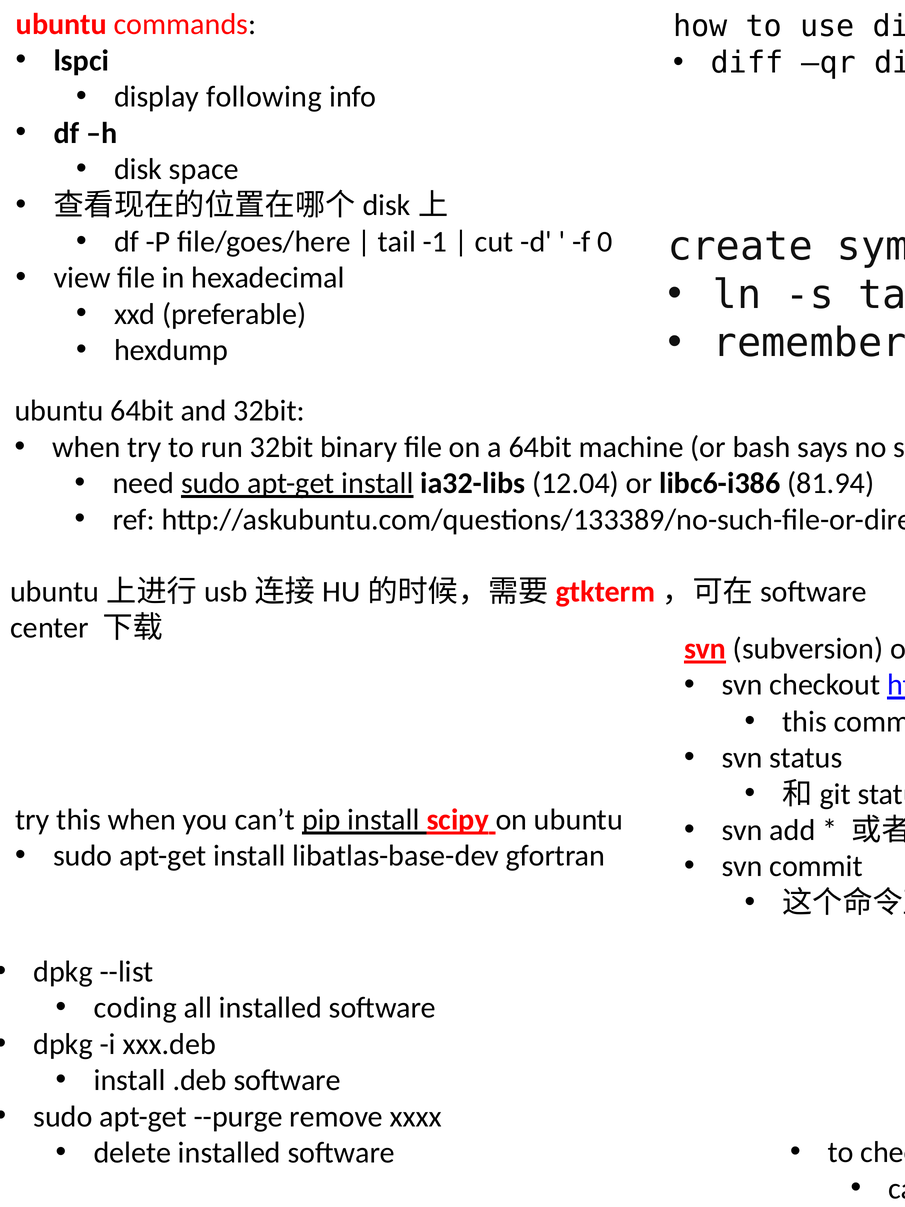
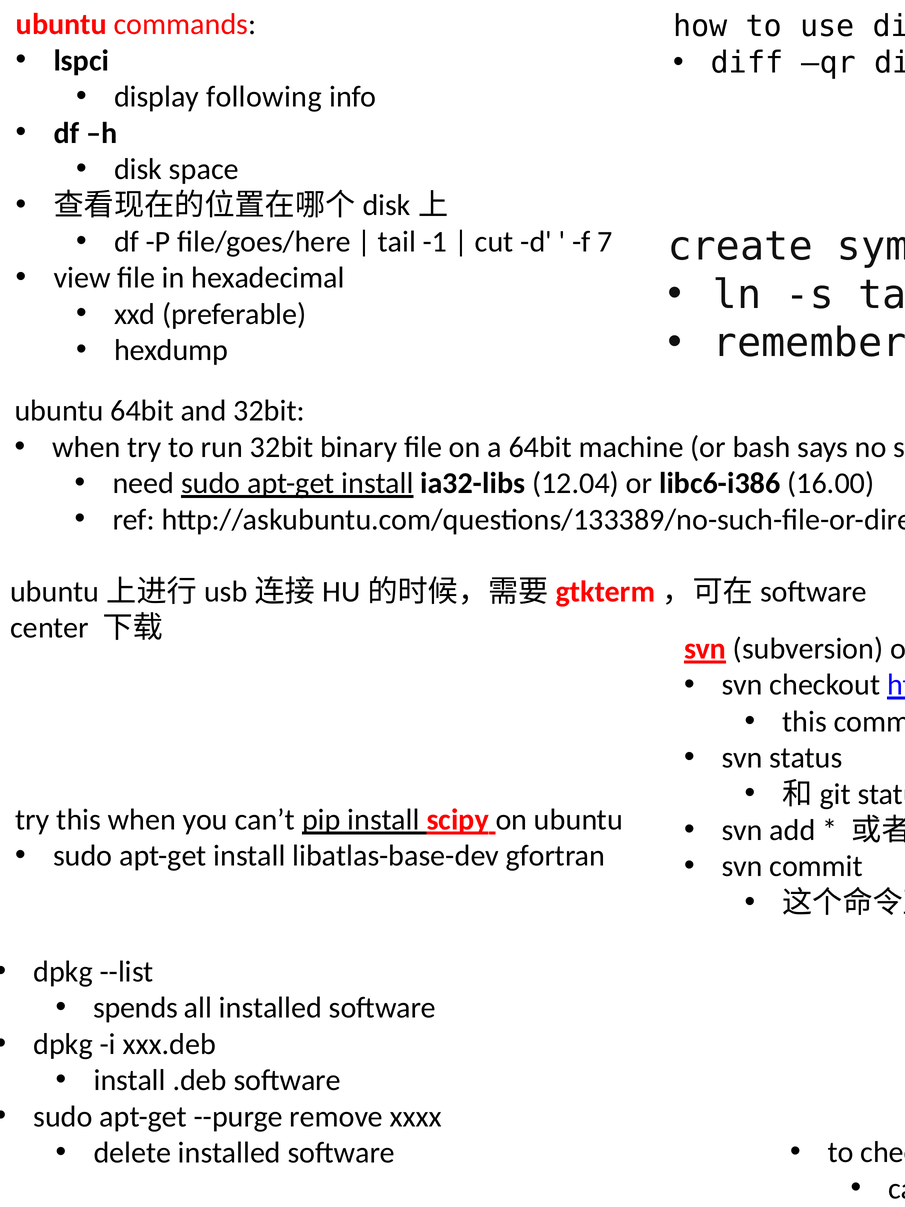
0: 0 -> 7 (605, 242)
81.94: 81.94 -> 16.00 (831, 483)
coding: coding -> spends (136, 1008)
